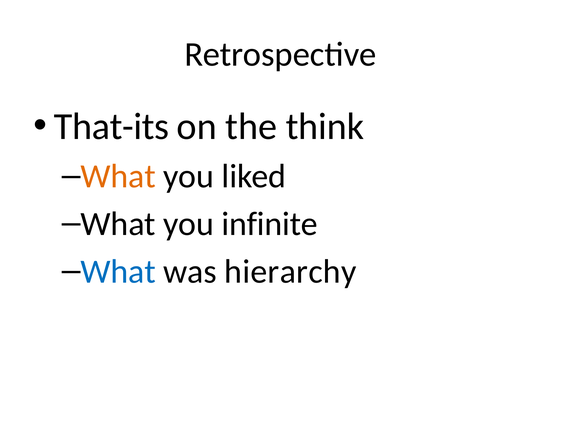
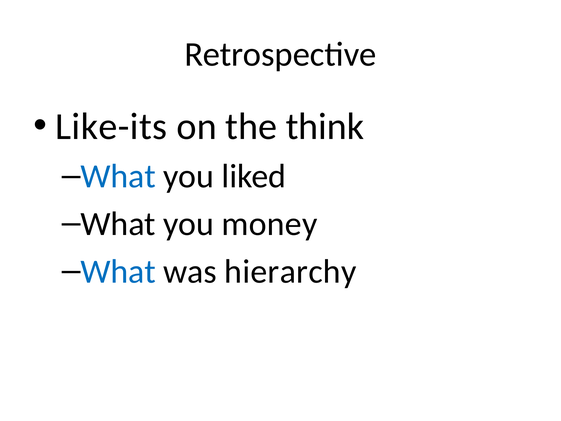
That-its: That-its -> Like-its (111, 127)
What colour: orange -> blue (118, 176)
infinite: infinite -> money (269, 224)
